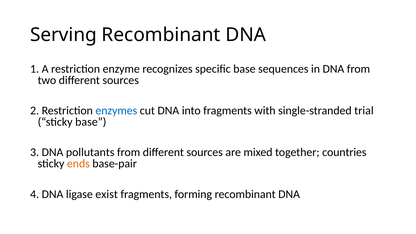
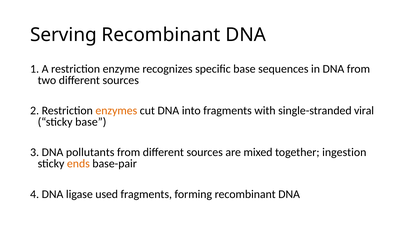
enzymes colour: blue -> orange (116, 111)
trial: trial -> viral (364, 111)
countries: countries -> ingestion (344, 152)
exist: exist -> used (107, 194)
